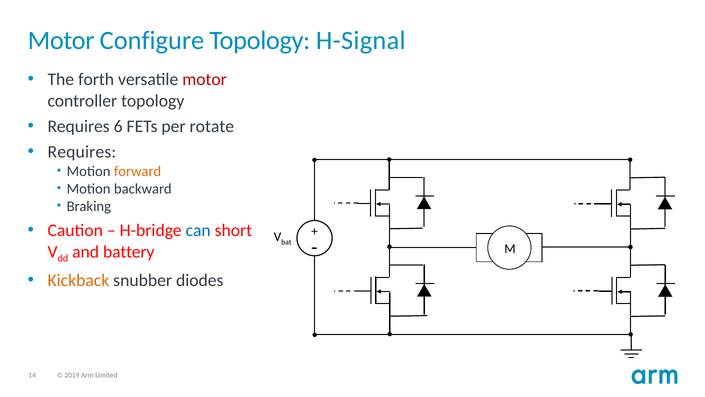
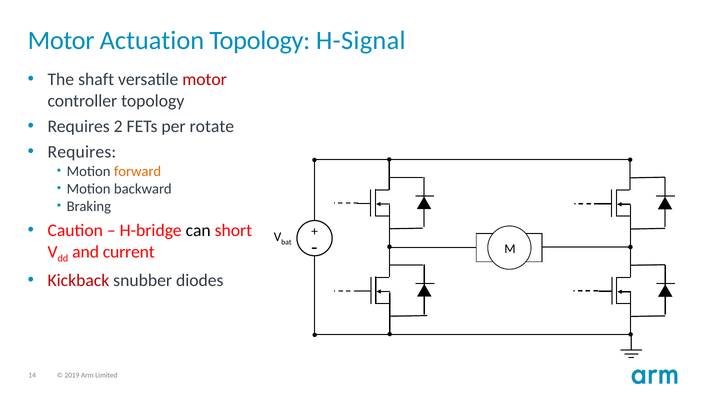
Configure: Configure -> Actuation (152, 40)
forth: forth -> shaft (96, 80)
6: 6 -> 2 (118, 126)
can colour: blue -> black (198, 230)
battery: battery -> current (129, 251)
Kickback colour: orange -> red (78, 280)
